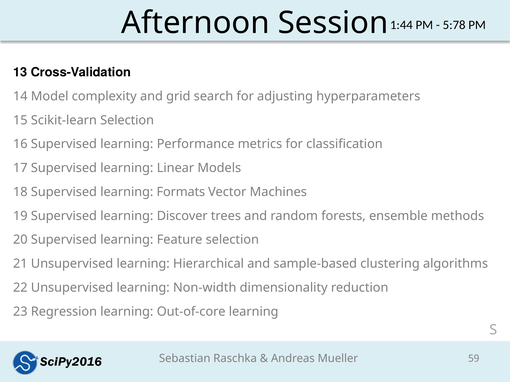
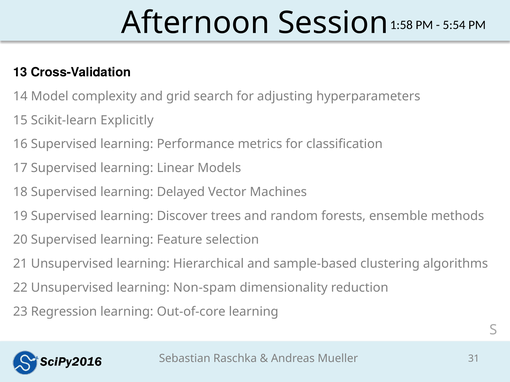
1:44: 1:44 -> 1:58 (401, 25)
5:78: 5:78 -> 5:54 (454, 25)
Scikit-learn Selection: Selection -> Explicitly (127, 120)
Formats: Formats -> Delayed (181, 192)
Non-width: Non-width -> Non-spam (205, 288)
59: 59 -> 31 (474, 359)
